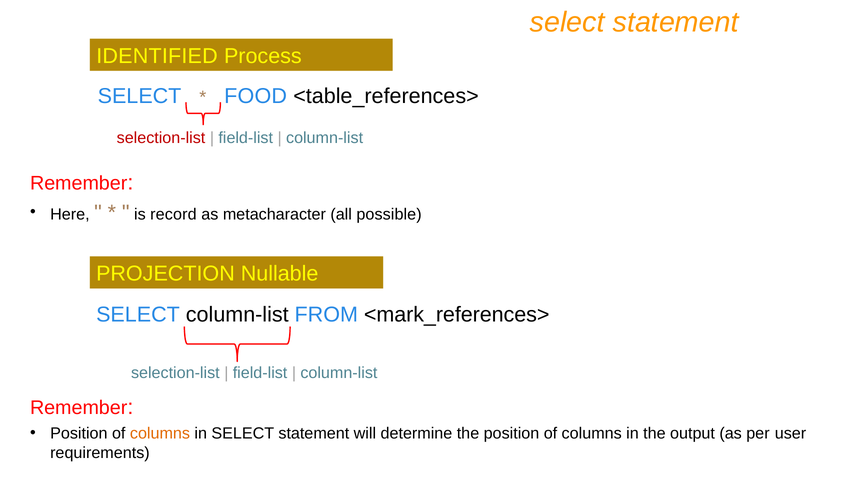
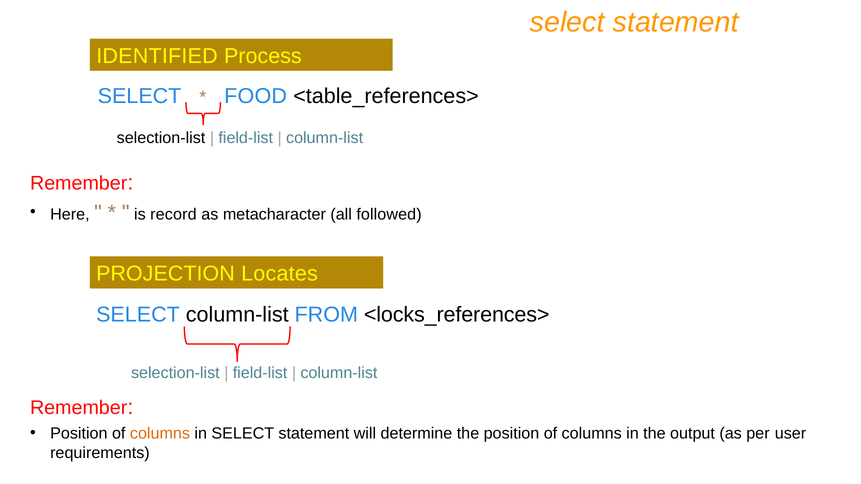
selection-list colour: red -> black (161, 138)
possible: possible -> followed (389, 215)
Nullable: Nullable -> Locates (279, 274)
<mark_references>: <mark_references> -> <locks_references> (457, 315)
